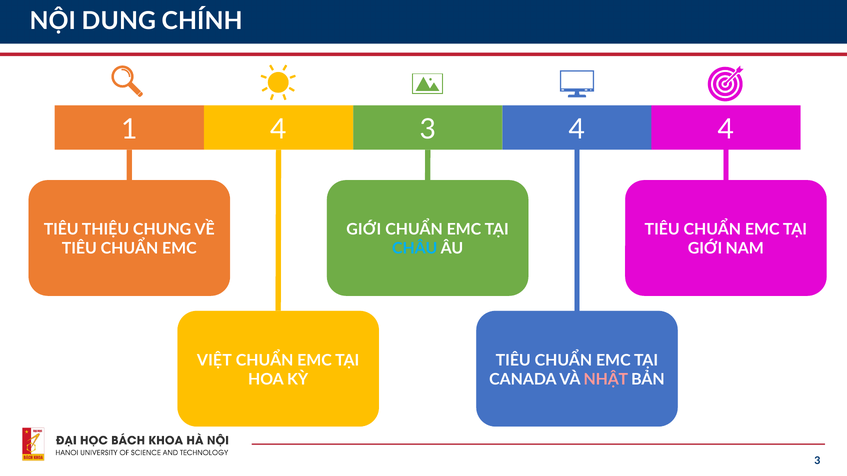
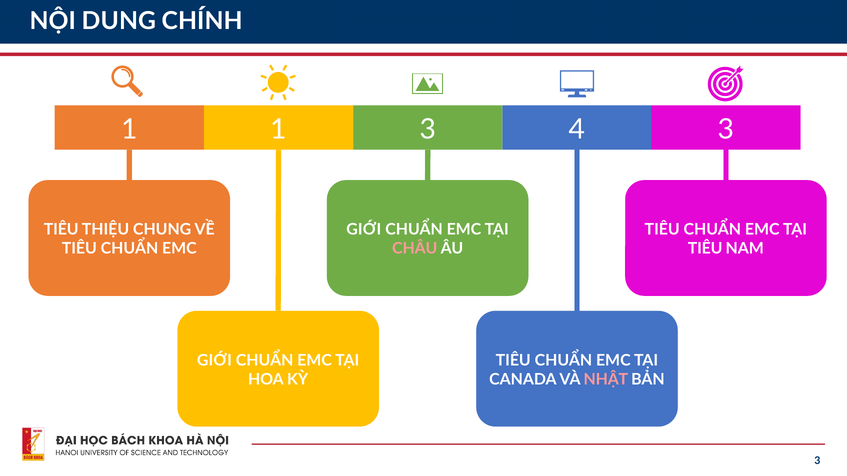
1 4: 4 -> 1 (279, 130)
4 4: 4 -> 3 (726, 130)
CHÂU colour: light blue -> pink (415, 249)
GIỚI: GIỚI -> TIÊU (705, 249)
VIỆT: VIỆT -> GIỚI (214, 361)
